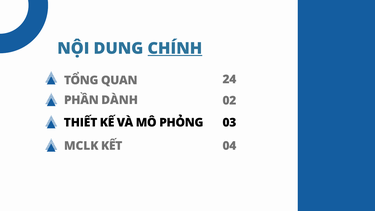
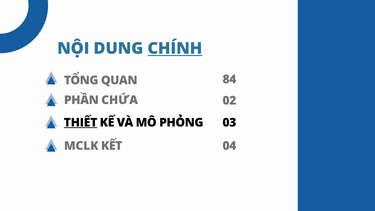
24: 24 -> 84 (230, 79)
DÀNH: DÀNH -> CHỨA (120, 100)
THIẾT underline: none -> present (81, 123)
